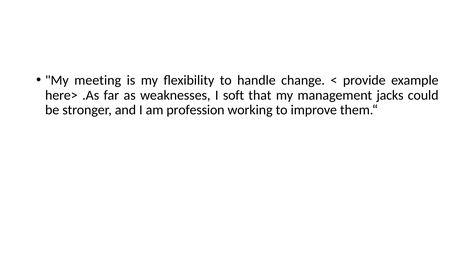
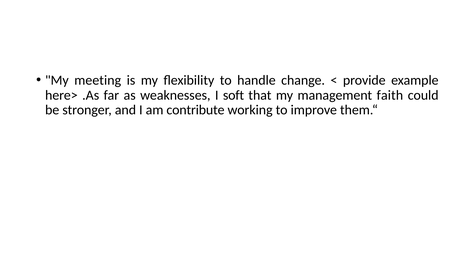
jacks: jacks -> faith (390, 95)
profession: profession -> contribute (195, 110)
